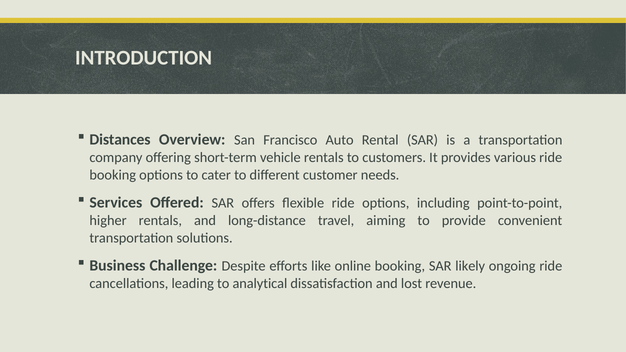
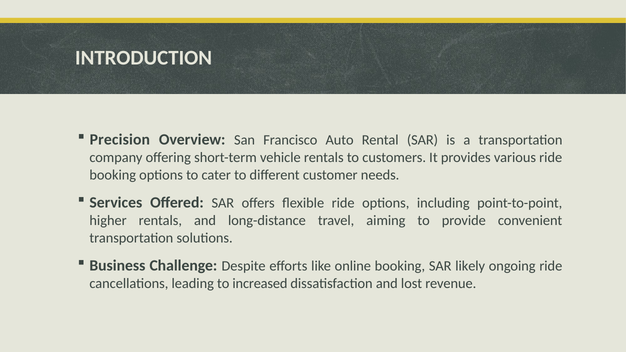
Distances: Distances -> Precision (120, 140)
analytical: analytical -> increased (260, 284)
